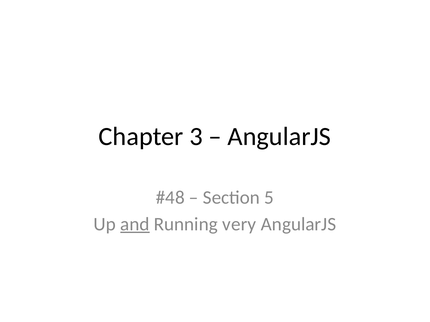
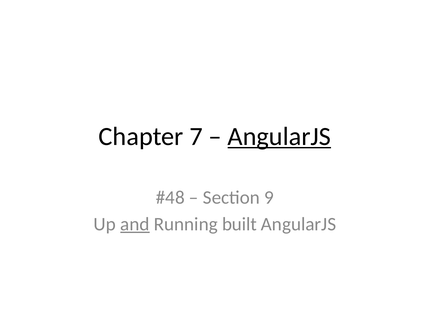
3: 3 -> 7 (196, 137)
AngularJS underline: none -> present (279, 137)
5: 5 -> 9 (269, 198)
very: very -> built (239, 224)
